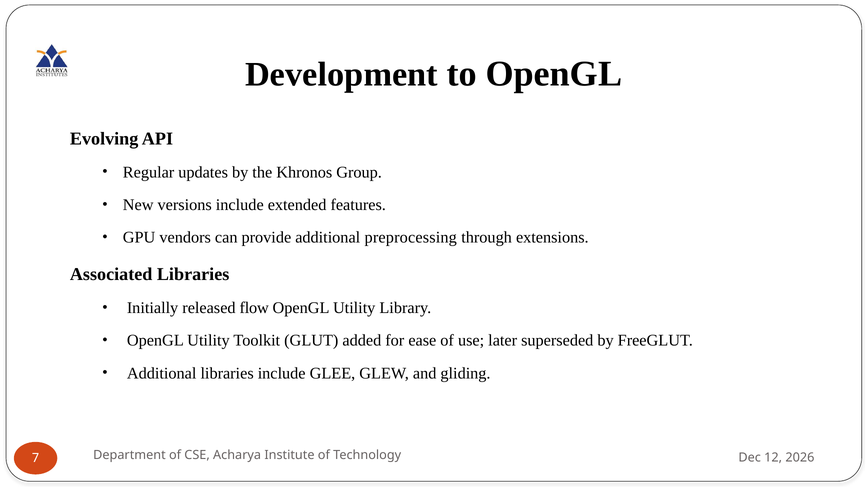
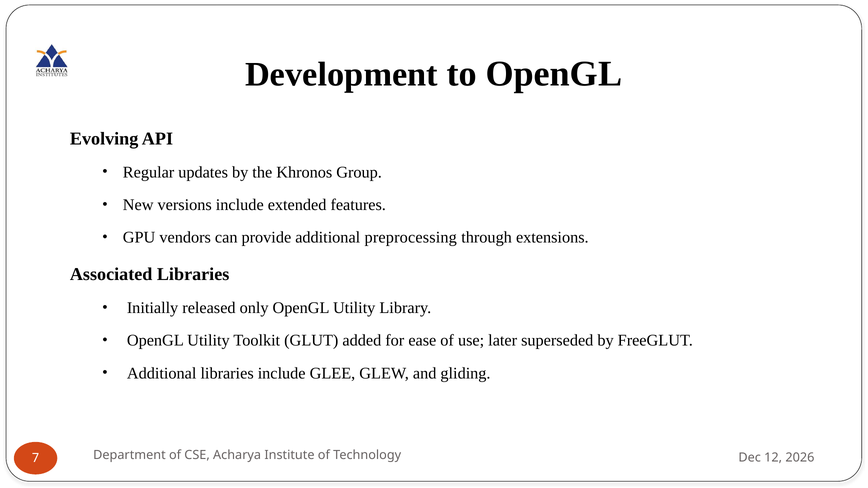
flow: flow -> only (254, 308)
